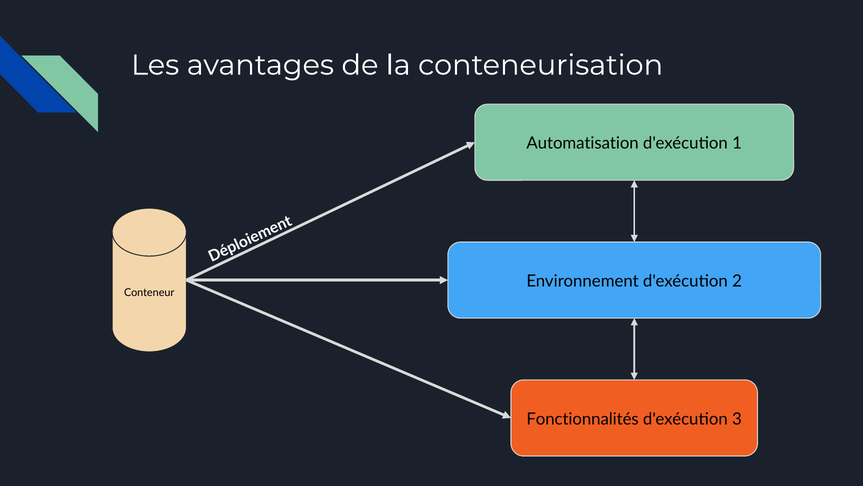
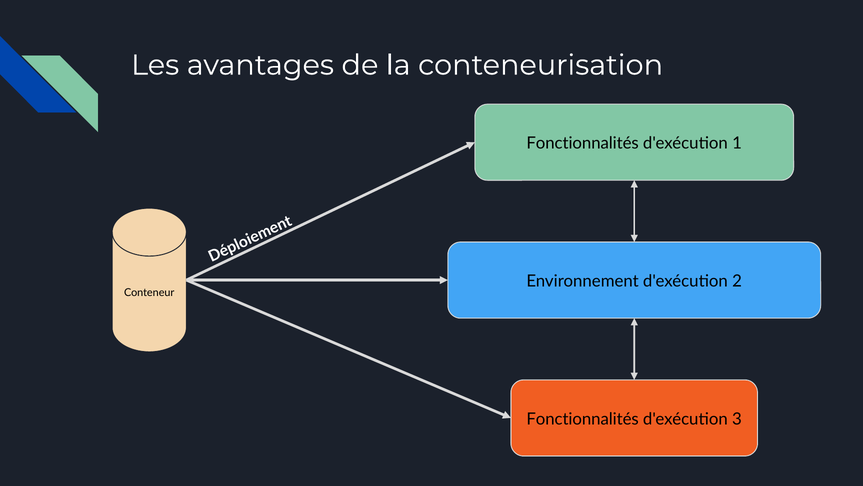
Automatisation: Automatisation -> Fonctionnalités (583, 143)
